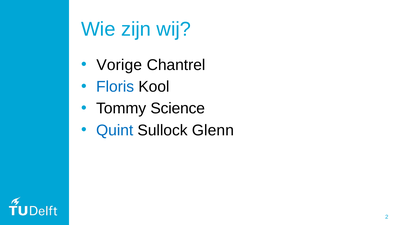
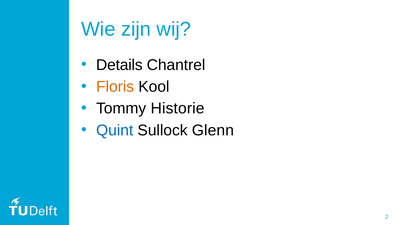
Vorige: Vorige -> Details (119, 65)
Floris colour: blue -> orange (115, 87)
Science: Science -> Historie (178, 109)
